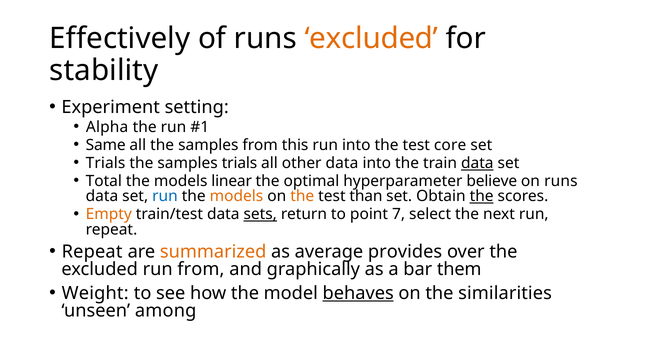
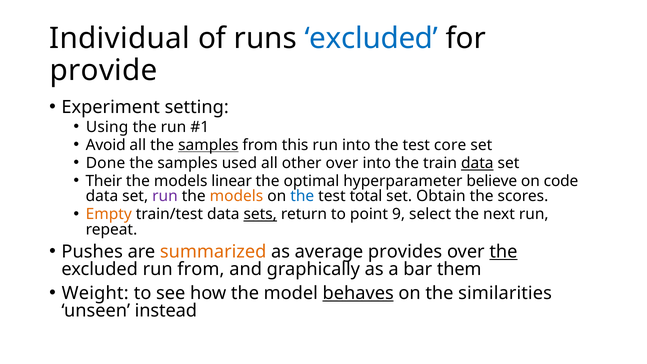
Effectively: Effectively -> Individual (120, 38)
excluded colour: orange -> blue (371, 38)
stability: stability -> provide (104, 70)
Alpha: Alpha -> Using (107, 127)
Same: Same -> Avoid (106, 145)
samples underline: none -> present (208, 145)
Trials: Trials -> Done (106, 163)
samples trials: trials -> used (239, 163)
other data: data -> over (342, 163)
Total: Total -> Their (104, 181)
on runs: runs -> code (561, 181)
run colour: blue -> purple (165, 196)
the colour: orange -> blue (302, 196)
than: than -> total (366, 196)
the underline: present -> none (482, 196)
7: 7 -> 9 (399, 214)
Repeat: Repeat -> Pushes (92, 252)
the underline: none -> present (503, 252)
among: among -> instead (166, 311)
